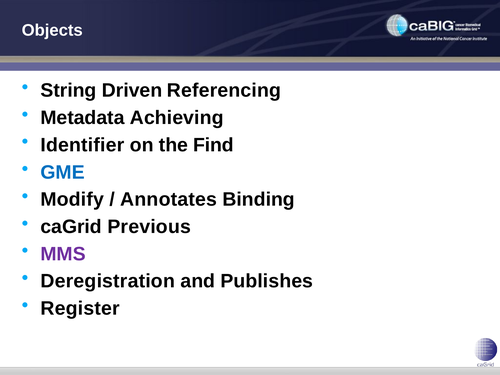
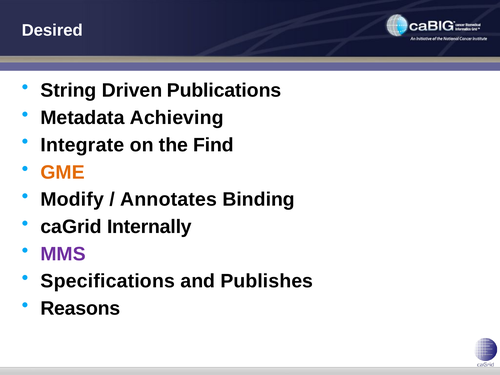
Objects: Objects -> Desired (52, 30)
Referencing: Referencing -> Publications (224, 91)
Identifier: Identifier -> Integrate (82, 145)
GME colour: blue -> orange (63, 172)
Previous: Previous -> Internally (149, 227)
Deregistration: Deregistration -> Specifications (108, 281)
Register: Register -> Reasons (80, 308)
